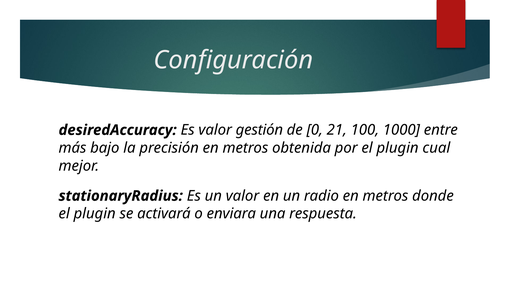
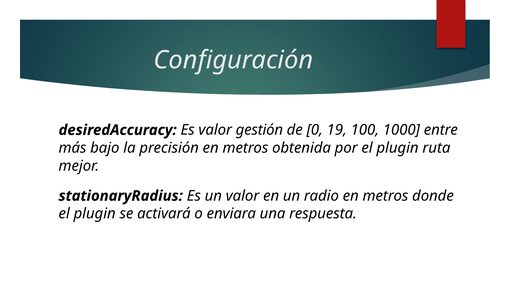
21: 21 -> 19 (337, 130)
cual: cual -> ruta (436, 148)
